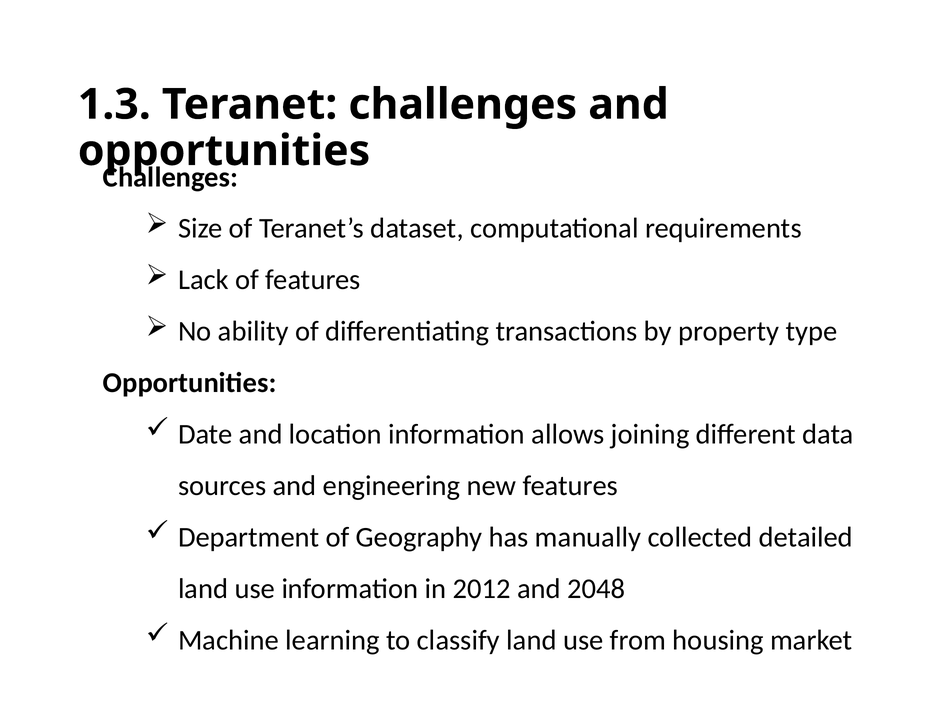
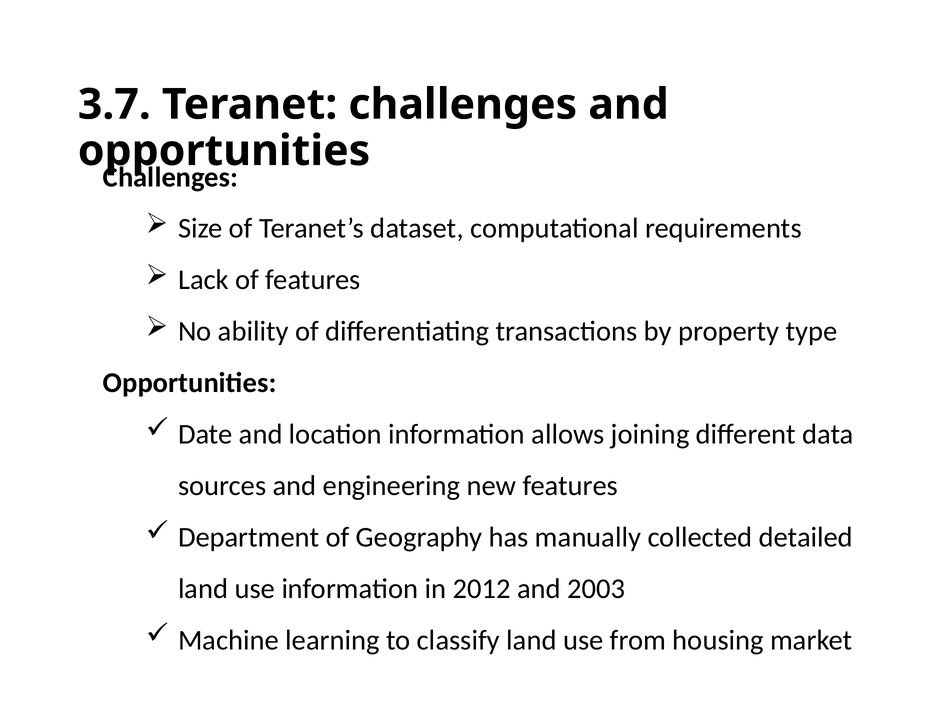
1.3: 1.3 -> 3.7 (114, 104)
2048: 2048 -> 2003 (596, 588)
